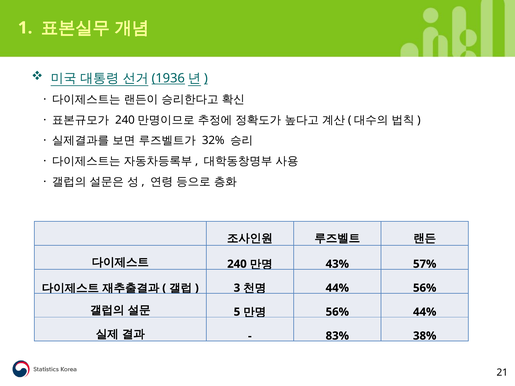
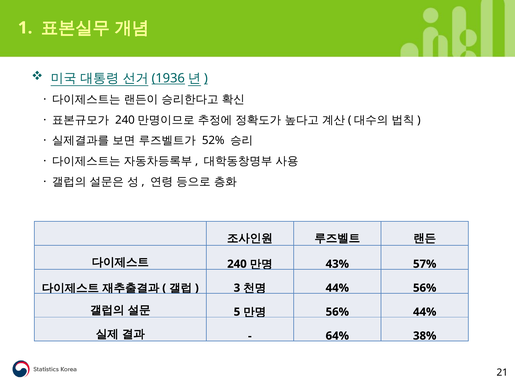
32%: 32% -> 52% (213, 141)
83%: 83% -> 64% (337, 336)
